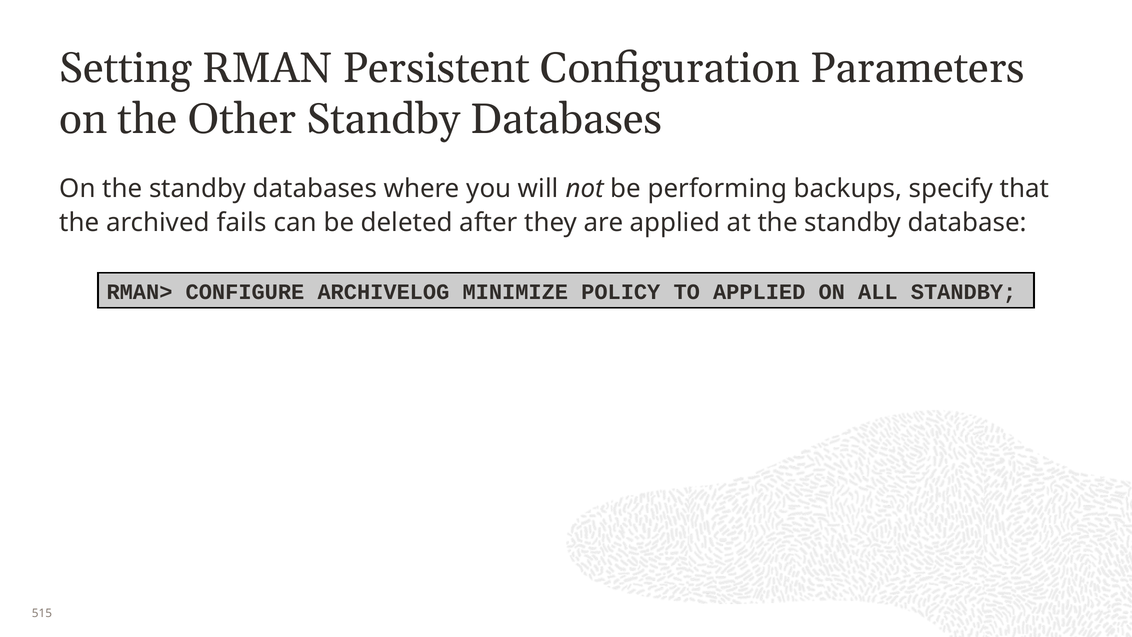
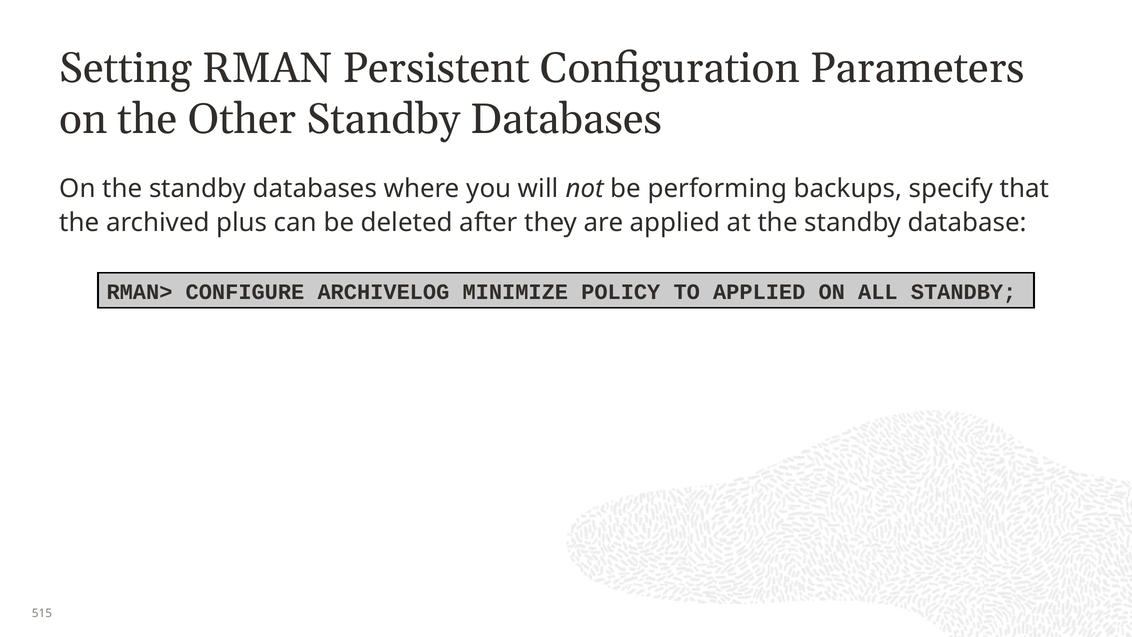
fails: fails -> plus (242, 223)
